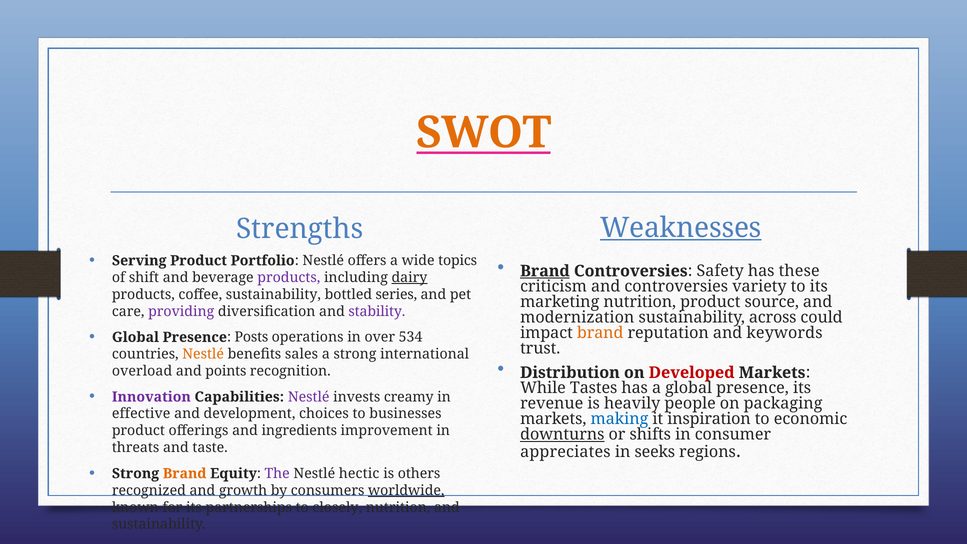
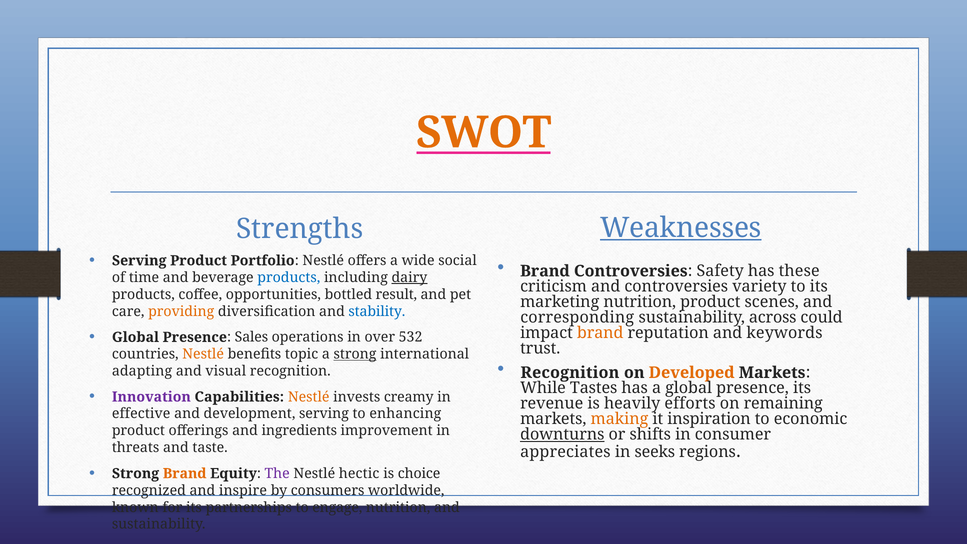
topics: topics -> social (458, 261)
Brand underline: present -> none (545, 271)
shift: shift -> time (144, 278)
products colour: purple -> blue (289, 278)
coffee sustainability: sustainability -> opportunities (273, 294)
series: series -> result (396, 294)
source: source -> scenes (772, 302)
providing colour: purple -> orange (181, 311)
stability colour: purple -> blue (377, 311)
modernization: modernization -> corresponding (577, 317)
Posts: Posts -> Sales (251, 337)
534: 534 -> 532 (411, 337)
sales: sales -> topic (302, 354)
strong underline: none -> present (355, 354)
Distribution: Distribution -> Recognition (570, 373)
Developed colour: red -> orange (692, 373)
overload: overload -> adapting (142, 371)
points: points -> visual (226, 371)
Nestlé colour: purple -> orange (309, 397)
people: people -> efforts (690, 404)
packaging: packaging -> remaining (783, 404)
development choices: choices -> serving (324, 414)
businesses: businesses -> enhancing (405, 414)
making colour: blue -> orange (619, 419)
others: others -> choice (419, 473)
growth: growth -> inspire (243, 490)
worldwide underline: present -> none (406, 490)
closely: closely -> engage (337, 507)
